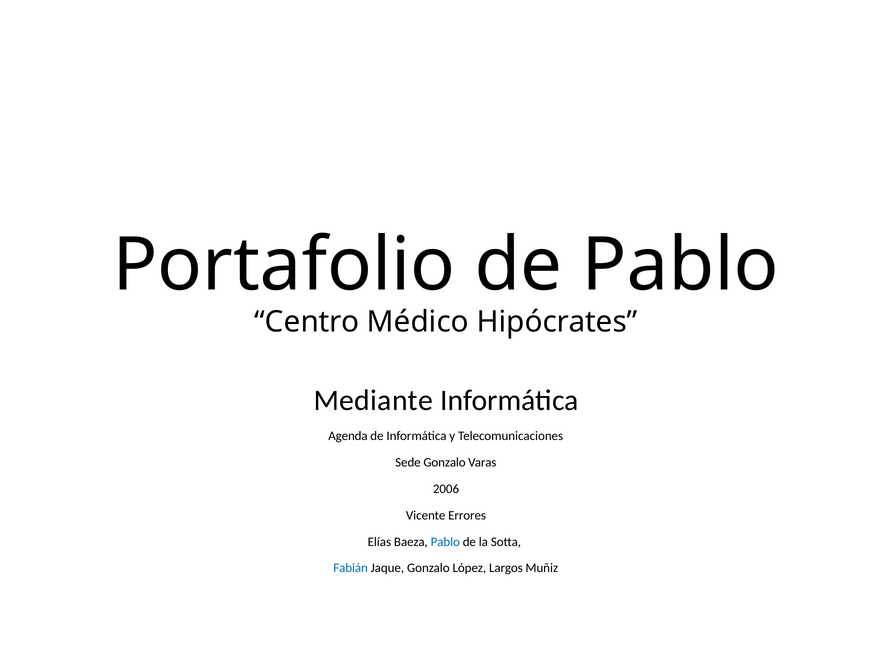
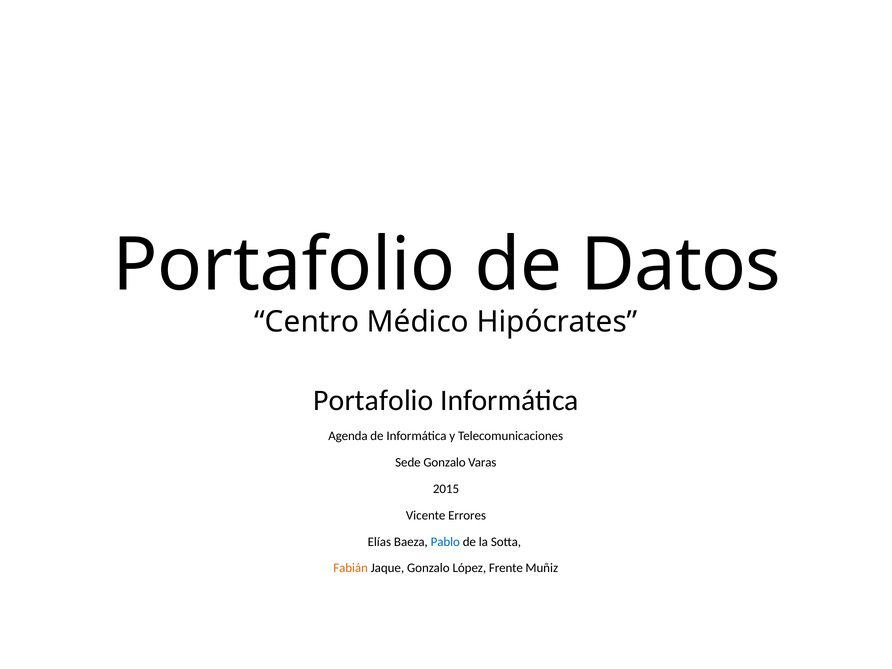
de Pablo: Pablo -> Datos (681, 265)
Mediante: Mediante -> Portafolio (373, 400)
2006: 2006 -> 2015 (446, 489)
Fabián colour: blue -> orange (351, 568)
Largos: Largos -> Frente (506, 568)
